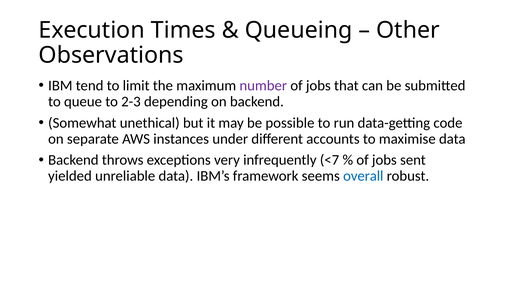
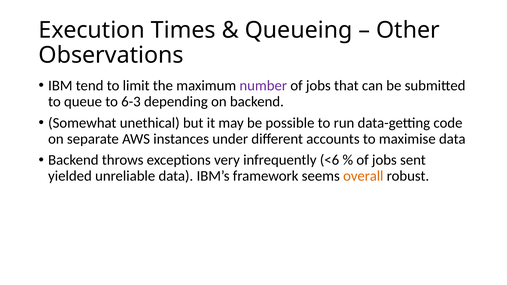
2-3: 2-3 -> 6-3 (131, 102)
<7: <7 -> <6 (330, 160)
overall colour: blue -> orange (363, 176)
